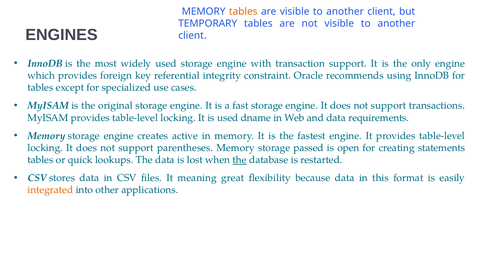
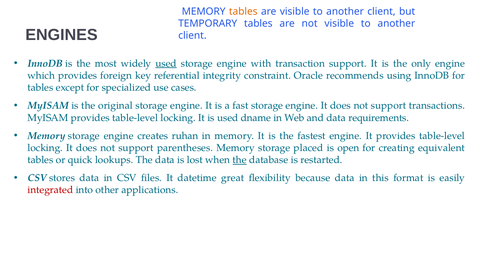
used underline: none -> present (166, 64)
active: active -> ruhan (185, 136)
passed: passed -> placed (308, 148)
statements: statements -> equivalent (441, 148)
meaning: meaning -> datetime (197, 178)
integrated colour: orange -> red (50, 190)
